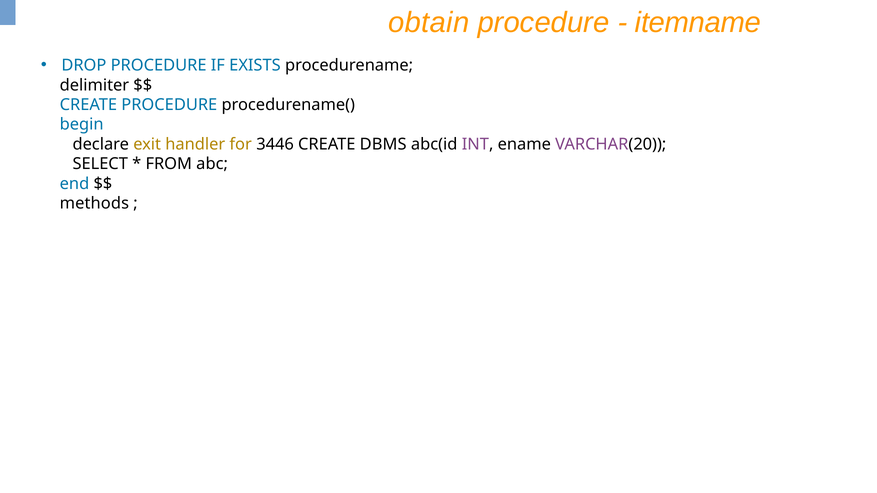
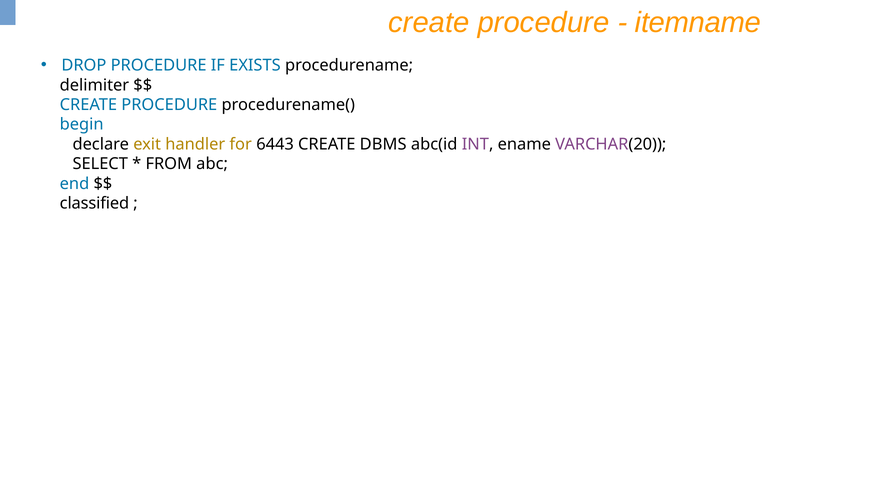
obtain: obtain -> create (429, 23)
3446: 3446 -> 6443 (275, 144)
methods: methods -> classified (94, 204)
